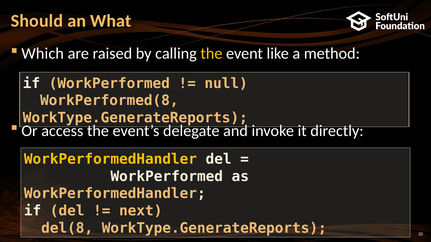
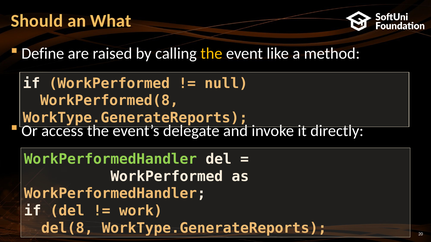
Which: Which -> Define (43, 54)
WorkPerformedHandler colour: yellow -> light green (110, 159)
next: next -> work (141, 211)
